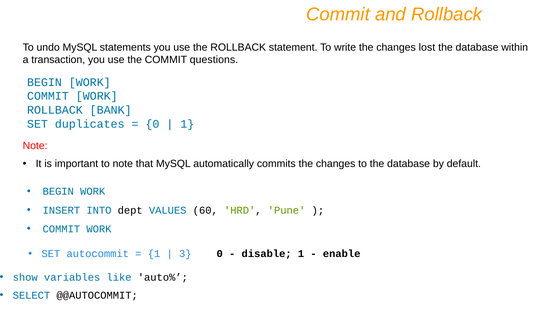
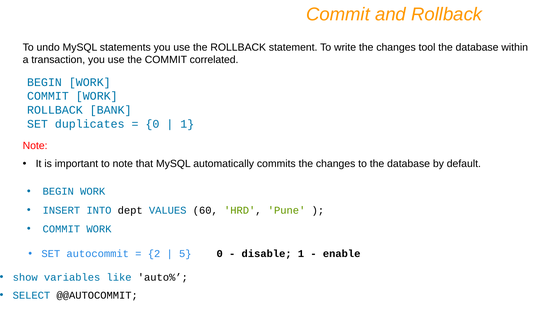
lost: lost -> tool (427, 47)
questions: questions -> correlated (214, 60)
1: 1 -> 2 (154, 254)
3: 3 -> 5 (185, 254)
